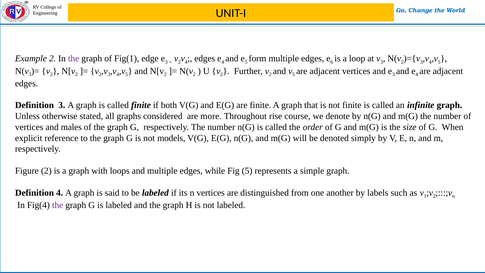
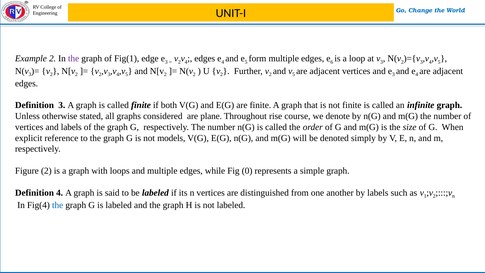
more: more -> plane (211, 116)
and males: males -> labels (71, 127)
Fig 5: 5 -> 0 (247, 171)
the colour: purple -> blue (58, 205)
